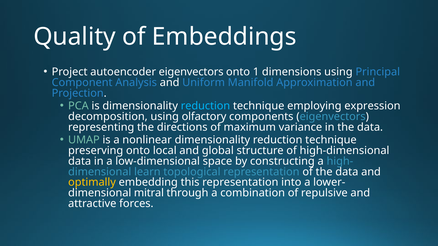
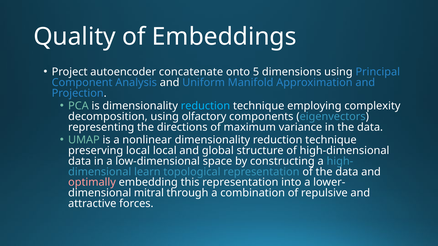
autoencoder eigenvectors: eigenvectors -> concatenate (191, 72)
1: 1 -> 5 (256, 72)
expression: expression -> complexity (372, 106)
preserving onto: onto -> local (138, 151)
optimally colour: yellow -> pink (92, 183)
